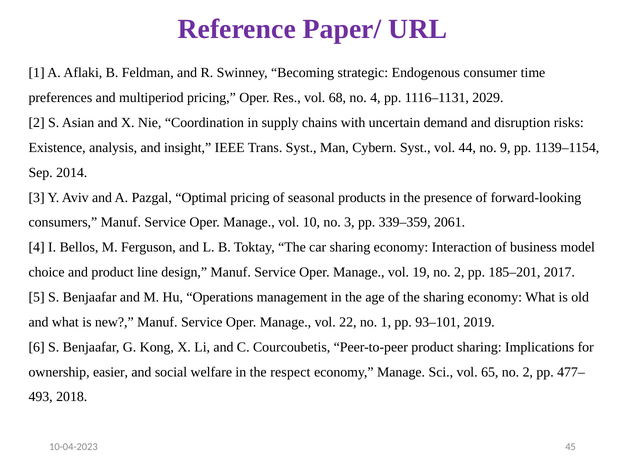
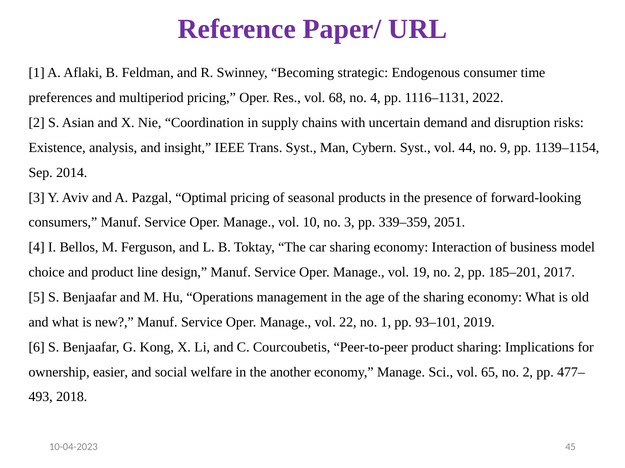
2029: 2029 -> 2022 (488, 98)
2061: 2061 -> 2051 (450, 223)
respect: respect -> another (290, 373)
